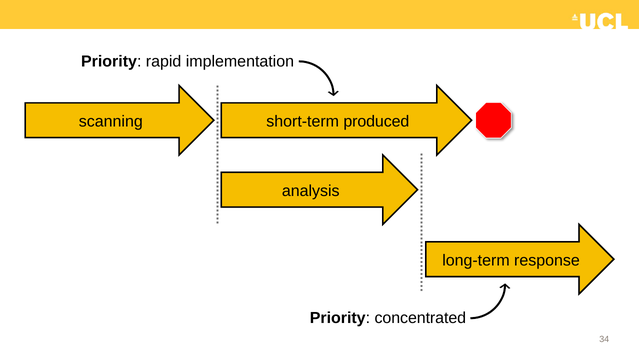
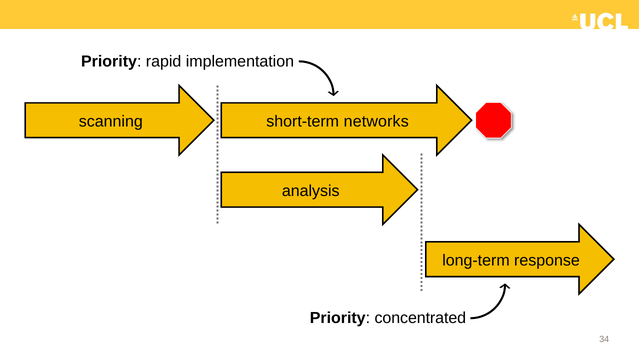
produced: produced -> networks (376, 122)
